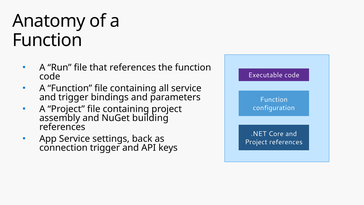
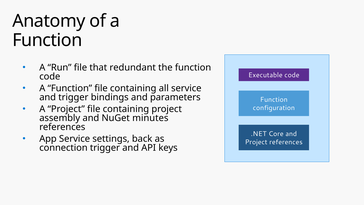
that references: references -> redundant (133, 67)
building: building -> minutes (150, 118)
